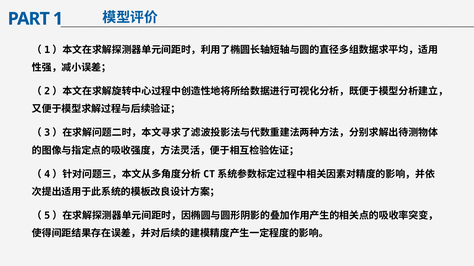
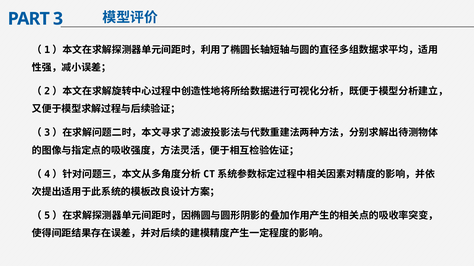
1: 1 -> 3 (58, 19)
